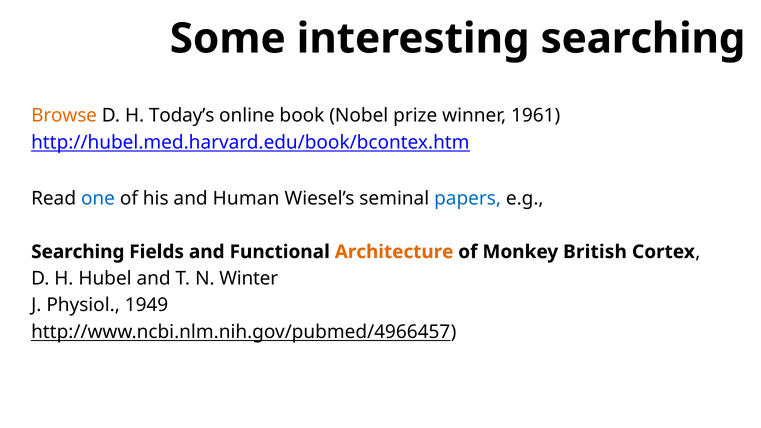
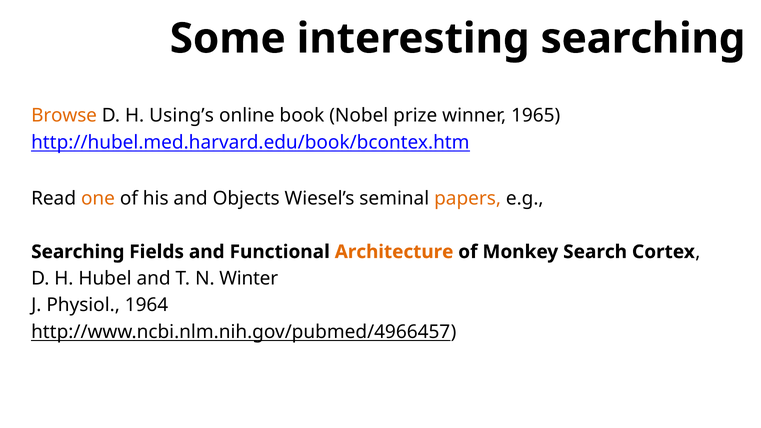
Today’s: Today’s -> Using’s (182, 116)
1961: 1961 -> 1965 (536, 116)
one colour: blue -> orange (98, 199)
Human: Human -> Objects (246, 199)
papers colour: blue -> orange (468, 199)
British: British -> Search (595, 252)
1949: 1949 -> 1964 (147, 305)
